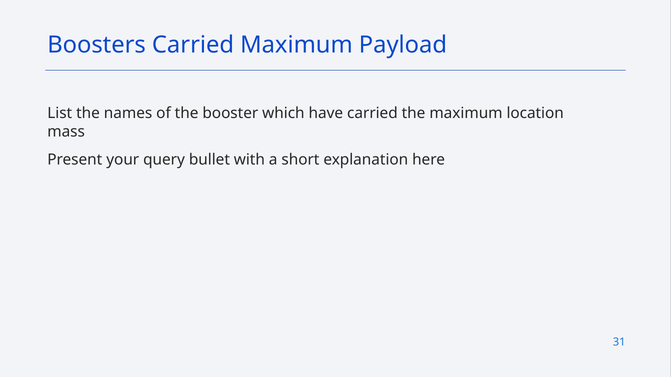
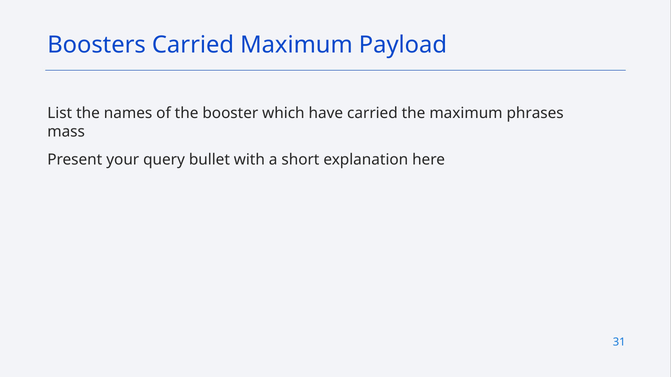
location: location -> phrases (535, 113)
